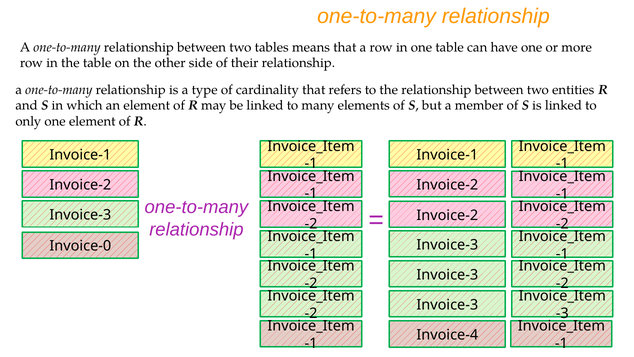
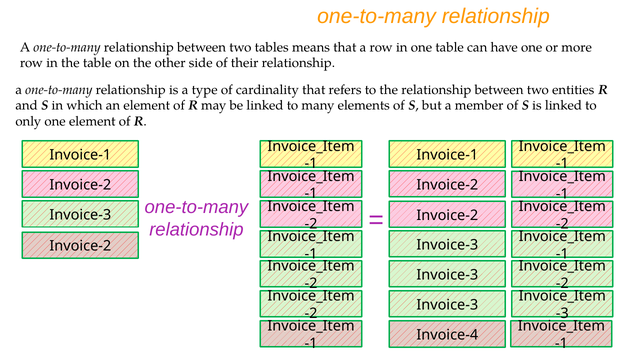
Invoice-0: Invoice-0 -> Invoice-2 (80, 246)
